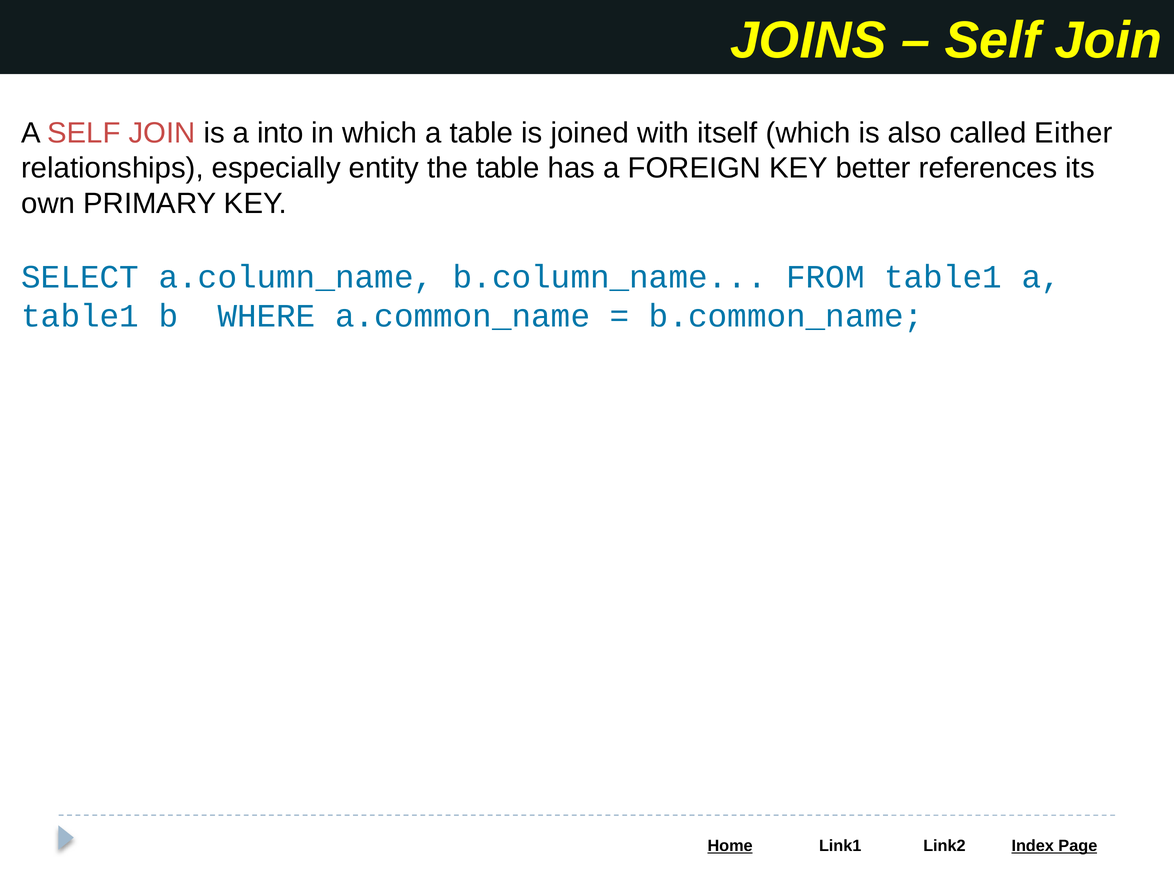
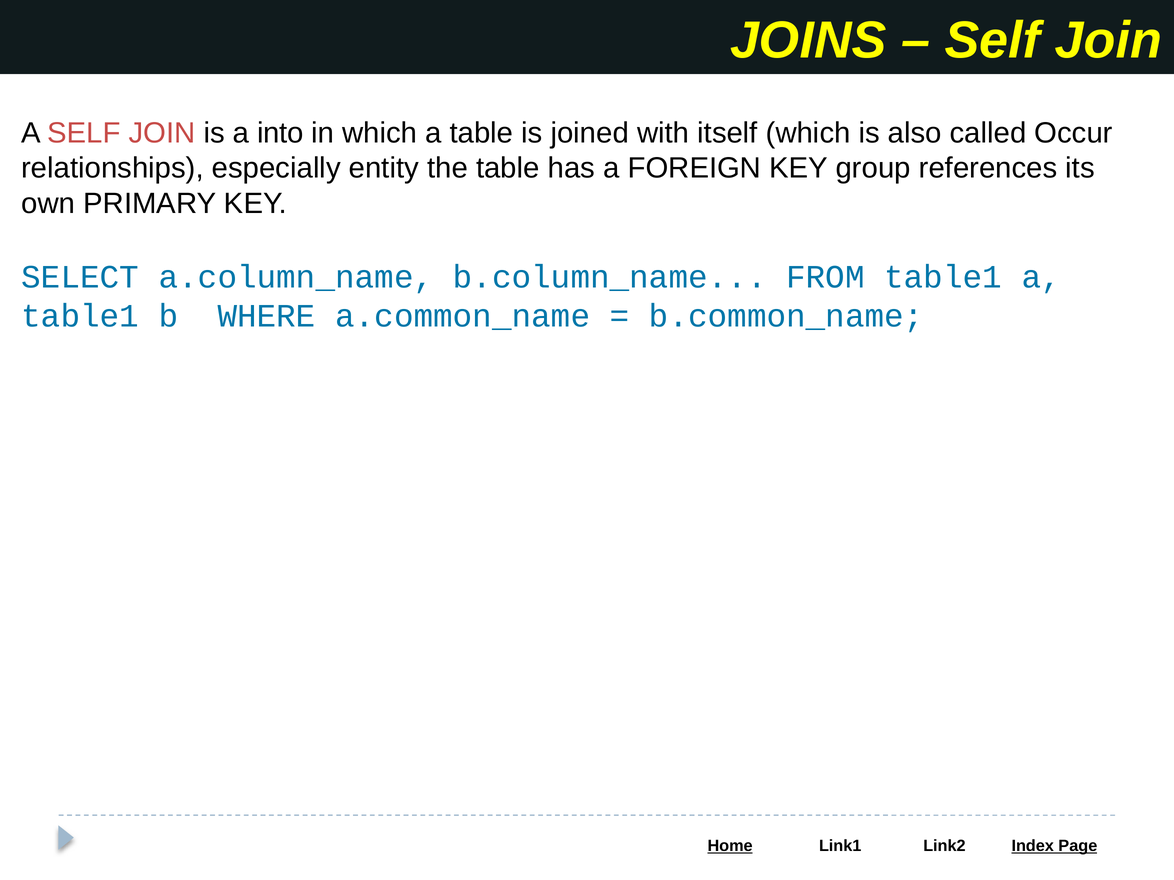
Either: Either -> Occur (1074, 133)
better: better -> group (873, 168)
